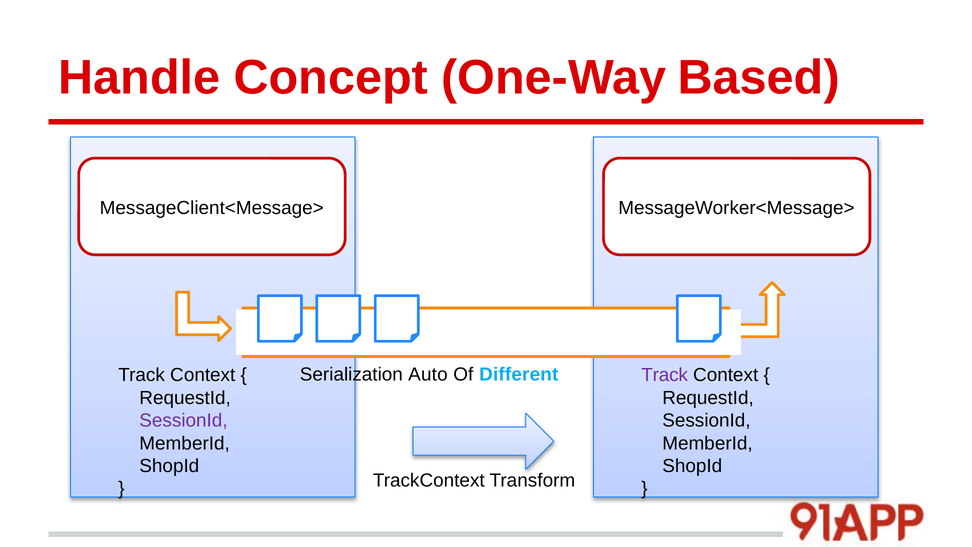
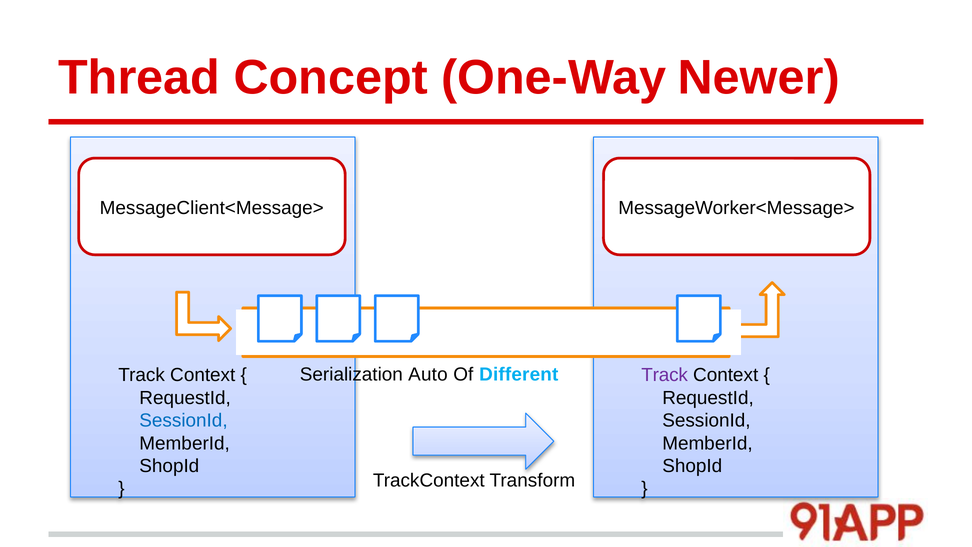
Handle: Handle -> Thread (139, 78)
Based: Based -> Newer (759, 78)
SessionId colour: purple -> blue (183, 420)
